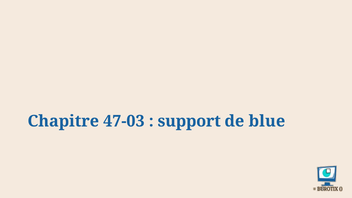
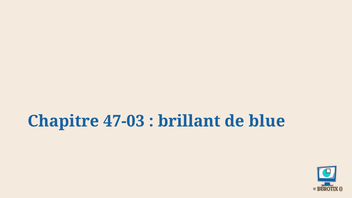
support: support -> brillant (189, 121)
